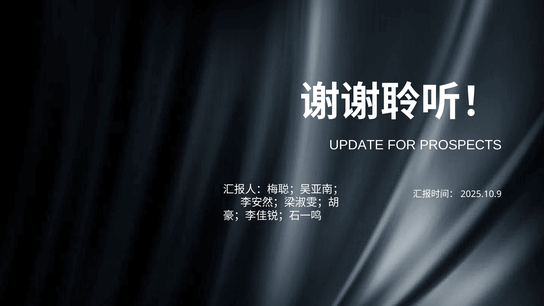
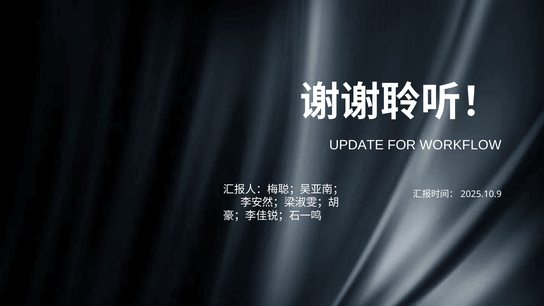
PROSPECTS: PROSPECTS -> WORKFLOW (461, 145)
